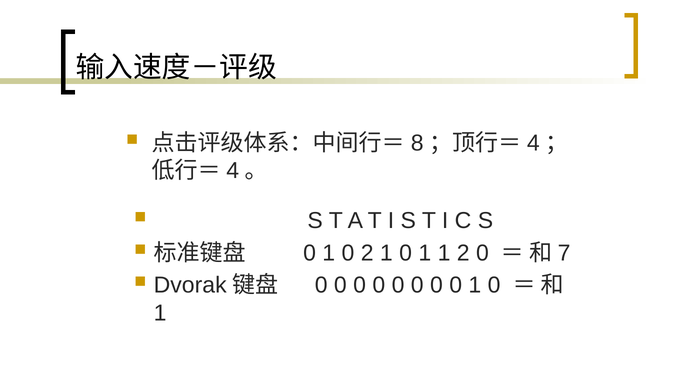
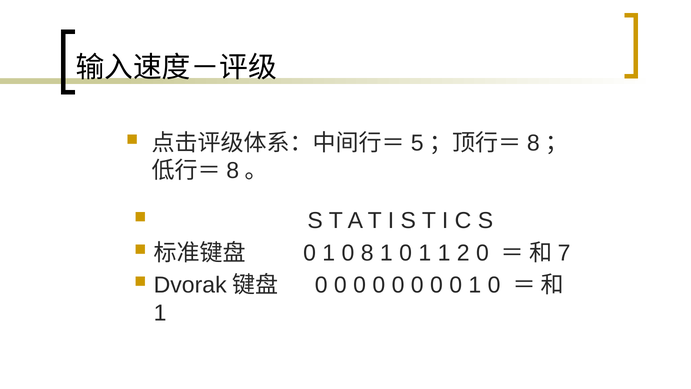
8: 8 -> 5 (417, 143)
4: 4 -> 8 (533, 143)
4: 4 -> 8 (233, 171)
0 2: 2 -> 8 (367, 253)
